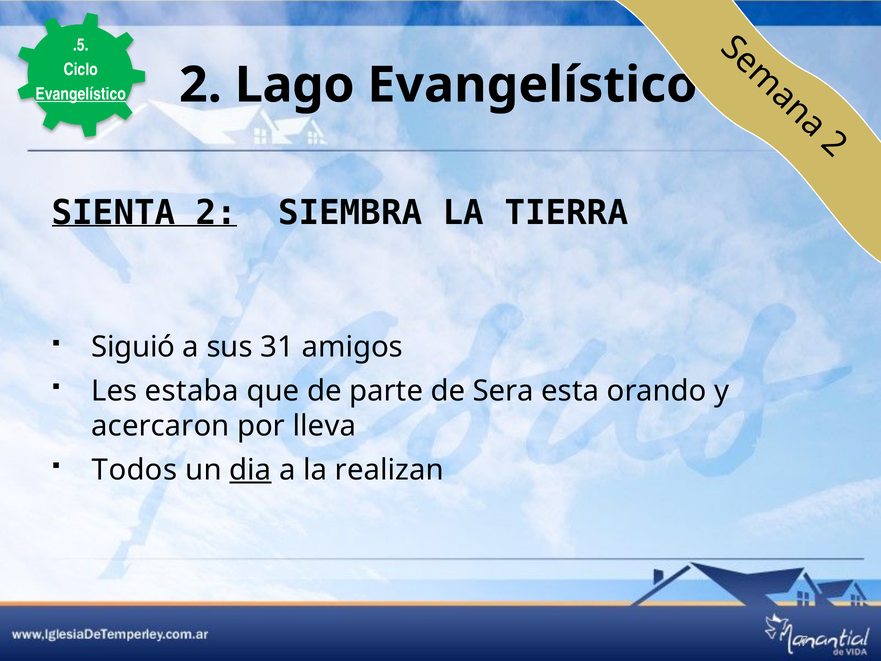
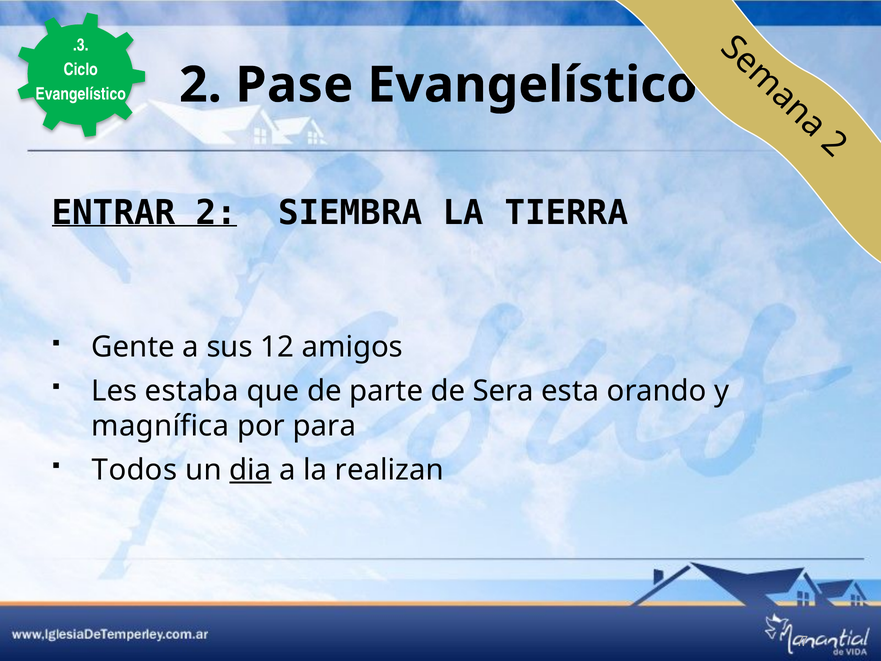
.5: .5 -> .3 (81, 45)
Lago: Lago -> Pase (294, 85)
Evangelístico underline: present -> none (81, 94)
SIENTA: SIENTA -> ENTRAR (114, 213)
Siguió: Siguió -> Gente (133, 347)
31: 31 -> 12 (277, 347)
acercaron: acercaron -> magnífica (160, 426)
lleva: lleva -> para (324, 426)
